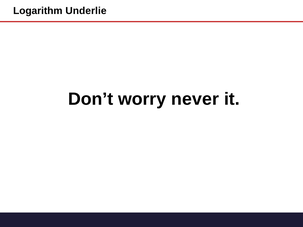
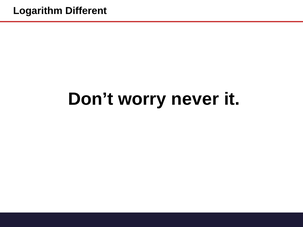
Underlie: Underlie -> Different (86, 11)
